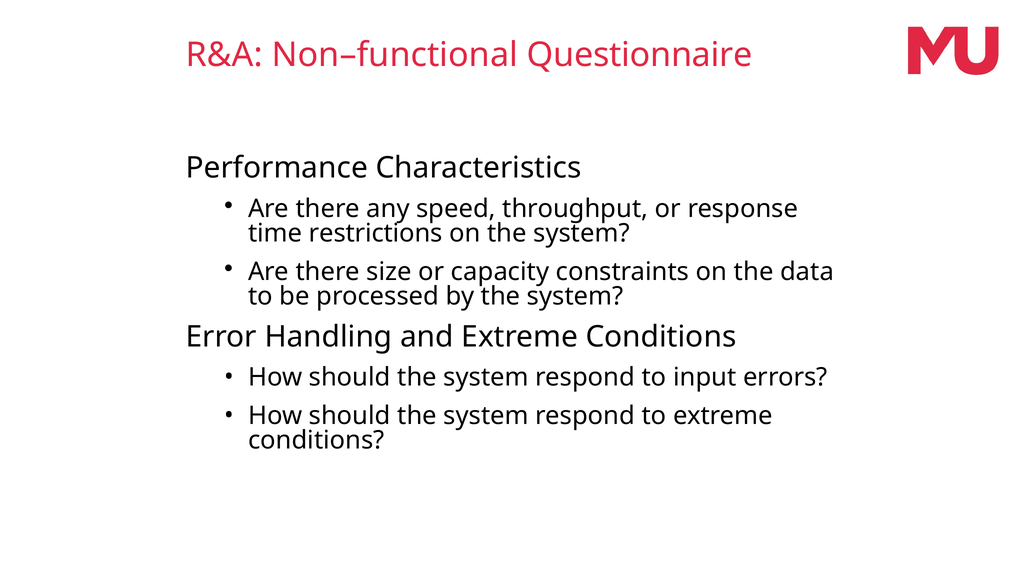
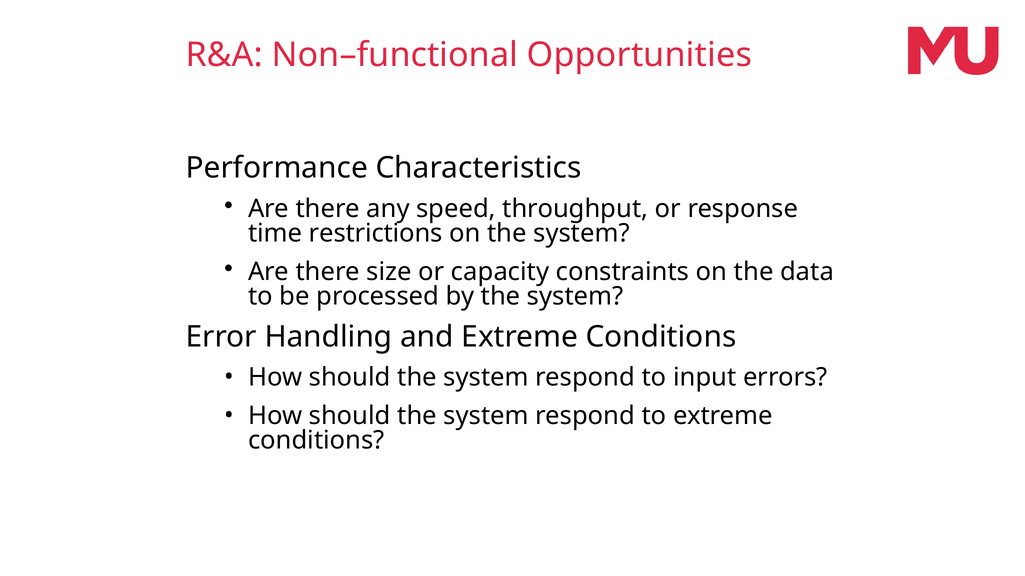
Questionnaire: Questionnaire -> Opportunities (639, 55)
